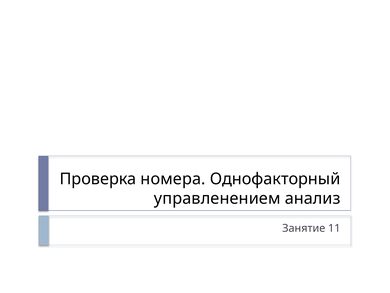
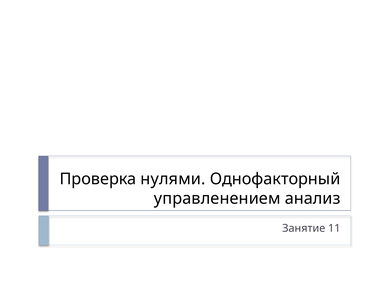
номера: номера -> нулями (173, 179)
